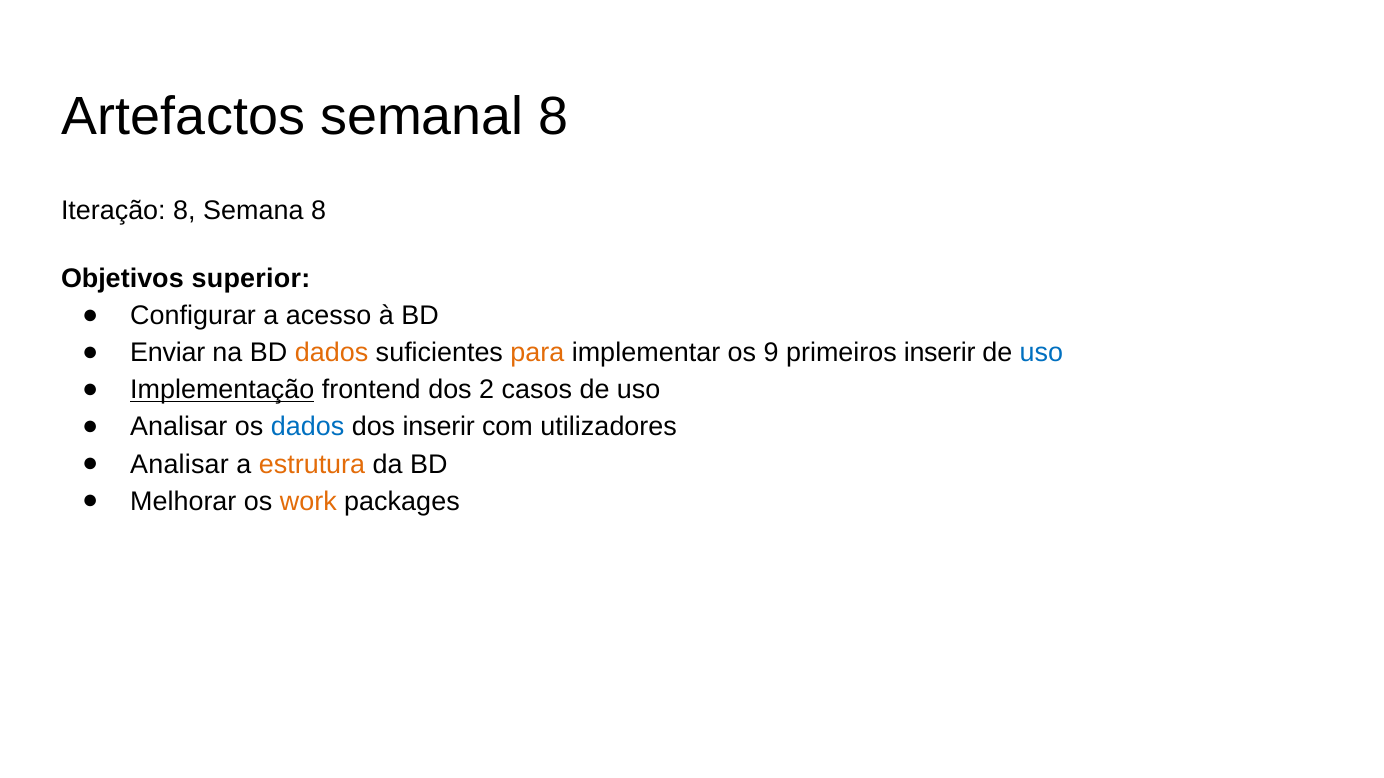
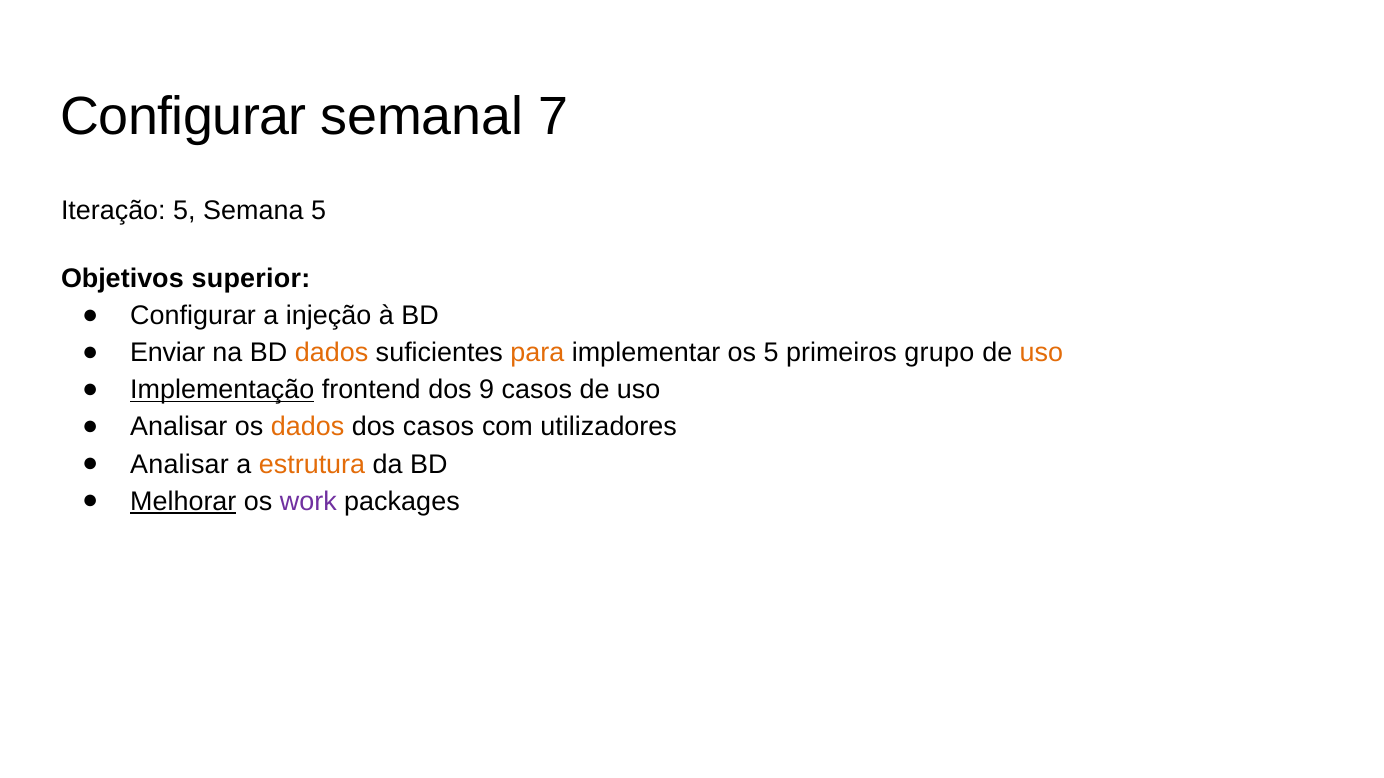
Artefactos: Artefactos -> Configurar (184, 117)
semanal 8: 8 -> 7 (553, 117)
Iteração 8: 8 -> 5 (184, 211)
Semana 8: 8 -> 5 (319, 211)
acesso: acesso -> injeção (329, 316)
os 9: 9 -> 5 (771, 353)
primeiros inserir: inserir -> grupo (939, 353)
uso colour: blue -> orange (1041, 353)
2: 2 -> 9 (487, 390)
dados colour: blue -> orange (308, 427)
dos inserir: inserir -> casos (439, 427)
Melhorar underline: none -> present (183, 502)
work colour: orange -> purple (308, 502)
